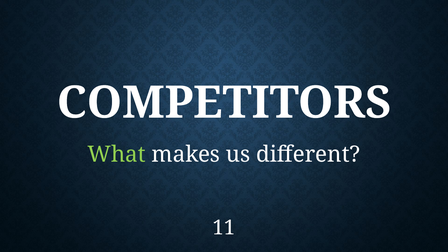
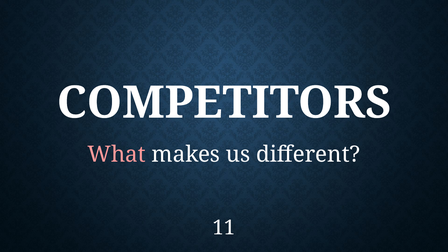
What colour: light green -> pink (117, 154)
